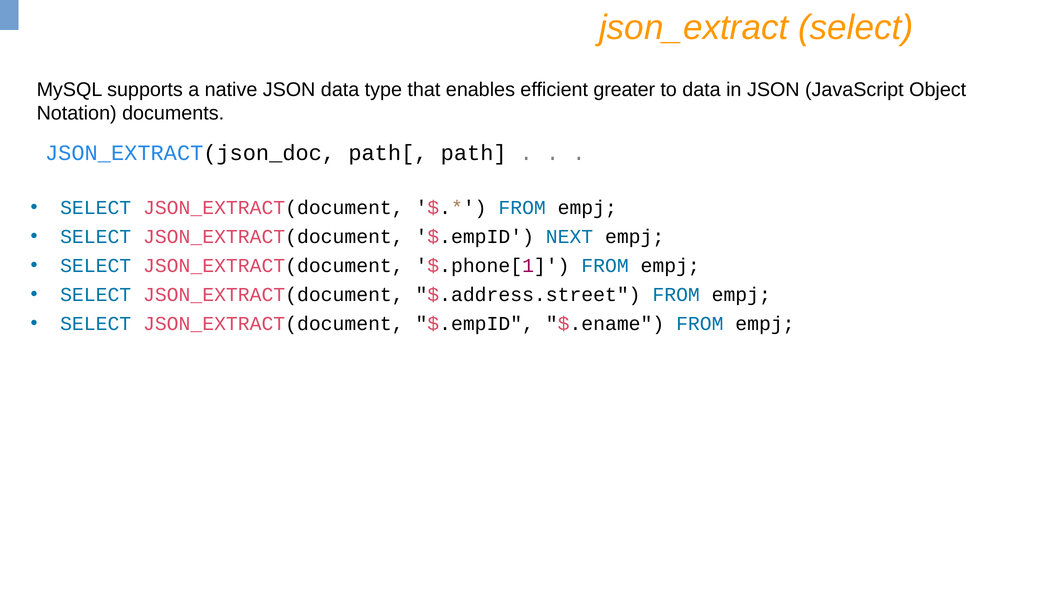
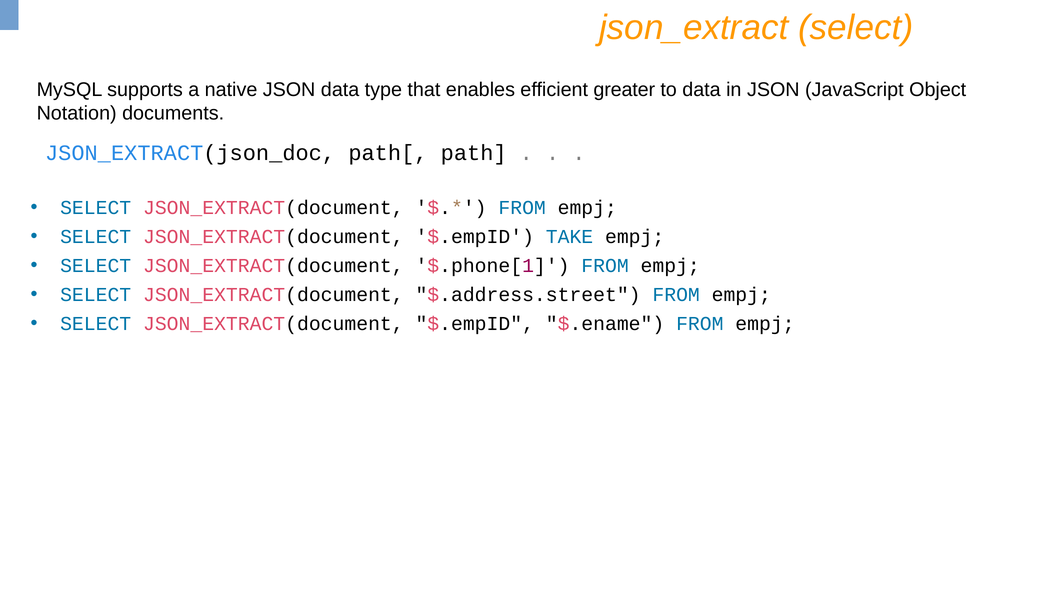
NEXT: NEXT -> TAKE (570, 237)
